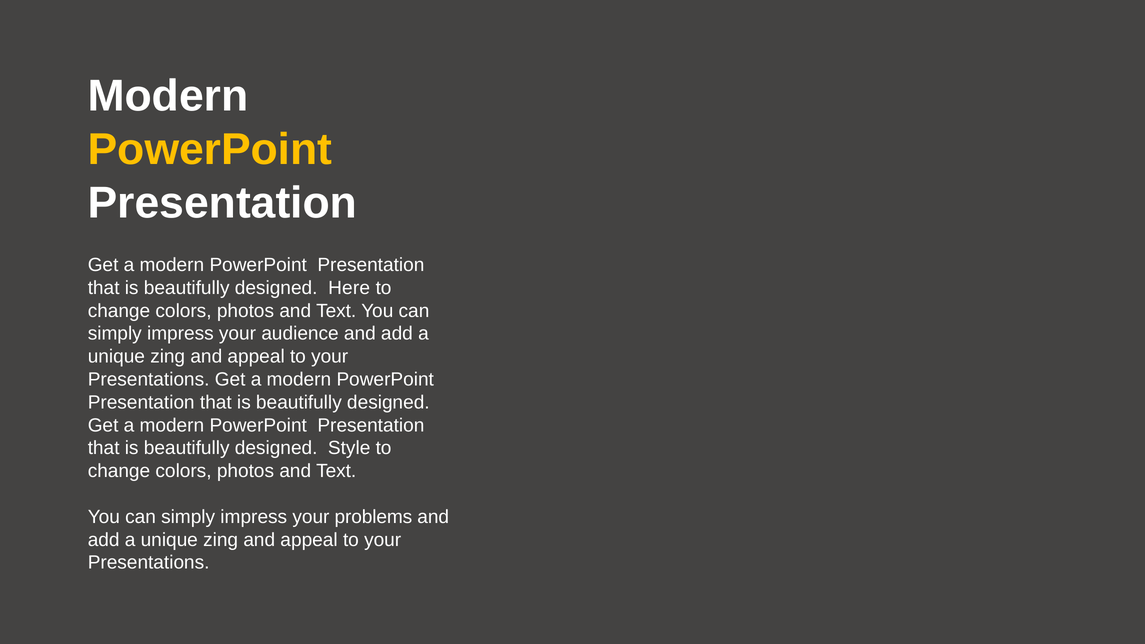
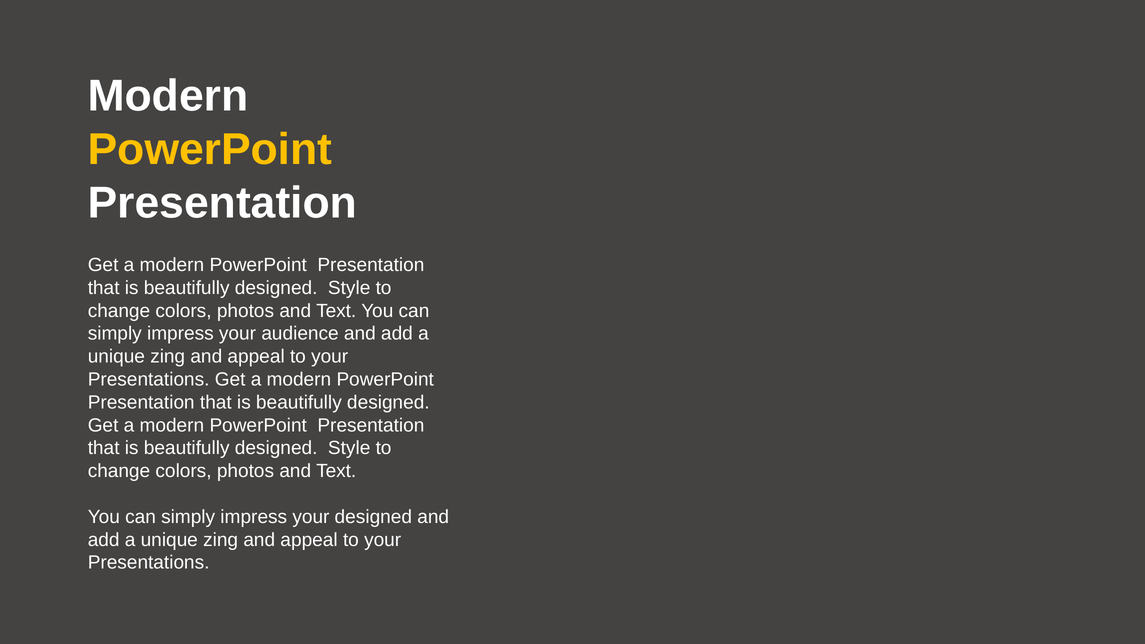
Here: Here -> Style (349, 288)
your problems: problems -> designed (373, 517)
